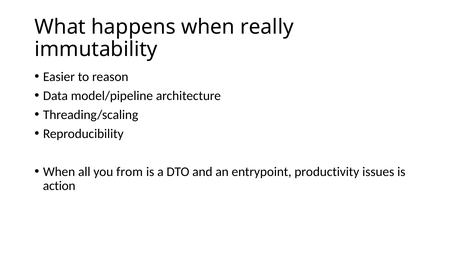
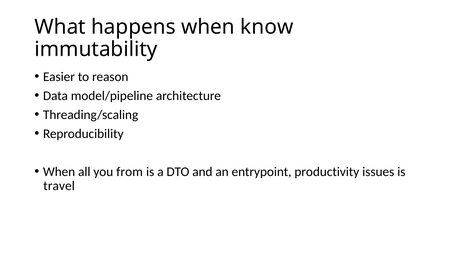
really: really -> know (267, 27)
action: action -> travel (59, 186)
